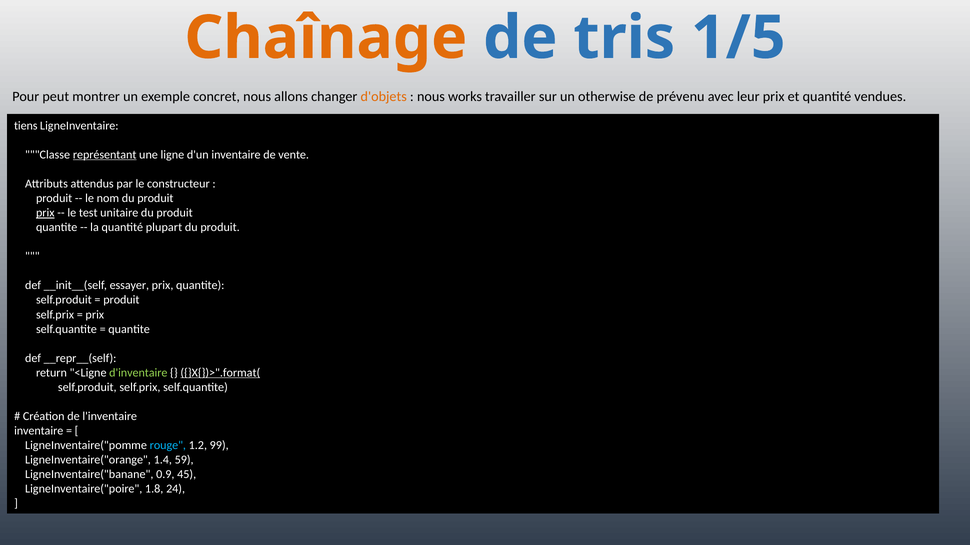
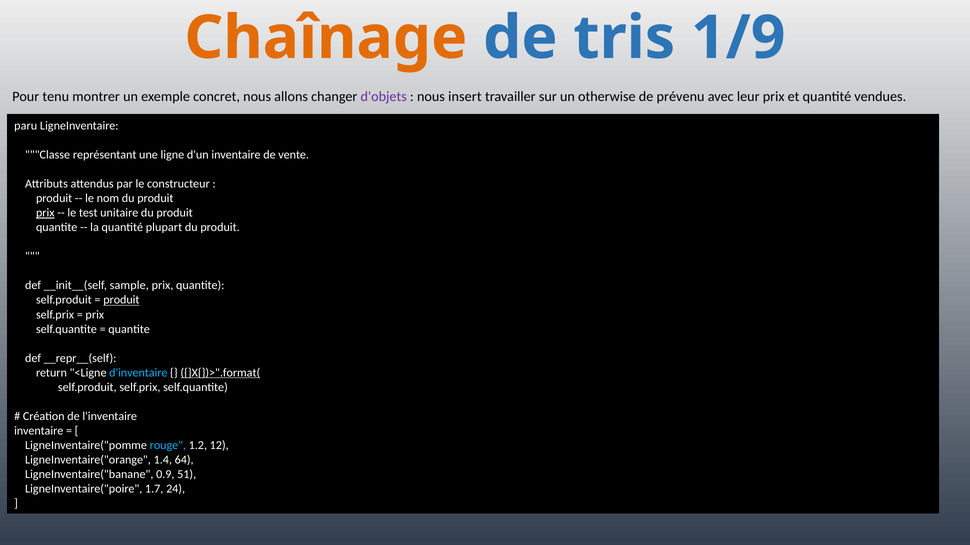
1/5: 1/5 -> 1/9 (738, 38)
peut: peut -> tenu (56, 96)
d'objets colour: orange -> purple (384, 96)
works: works -> insert (465, 96)
tiens: tiens -> paru (26, 126)
représentant underline: present -> none (105, 155)
essayer: essayer -> sample (129, 286)
produit underline: none -> present (121, 300)
d'inventaire colour: light green -> light blue (138, 373)
99: 99 -> 12 (219, 446)
59: 59 -> 64 (184, 460)
45: 45 -> 51 (187, 475)
1.8: 1.8 -> 1.7 (154, 489)
